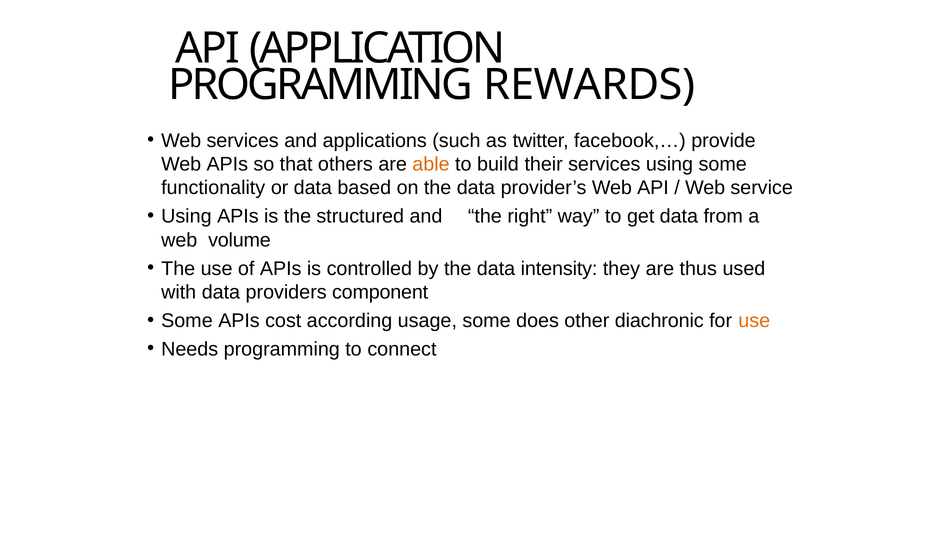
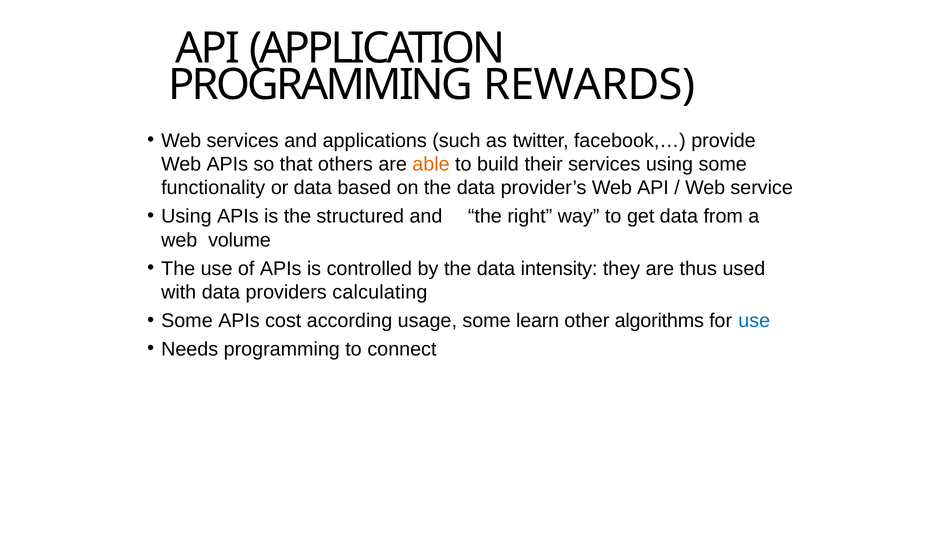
component: component -> calculating (380, 292)
does: does -> learn (538, 321)
diachronic: diachronic -> algorithms (659, 321)
use colour: orange -> blue (754, 321)
